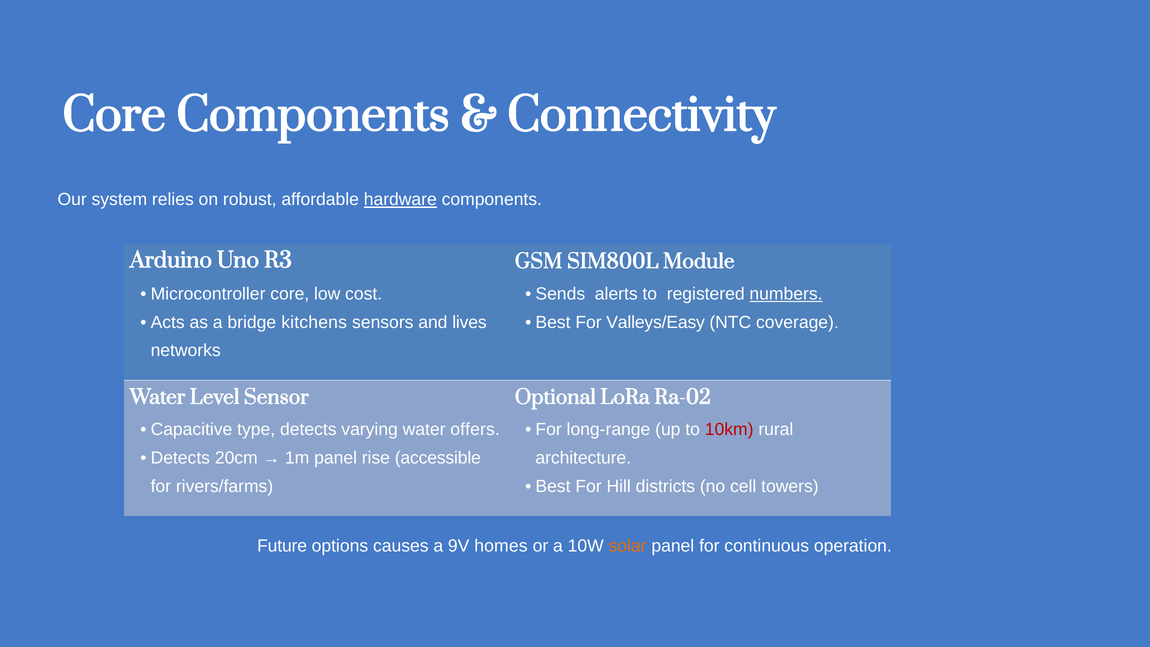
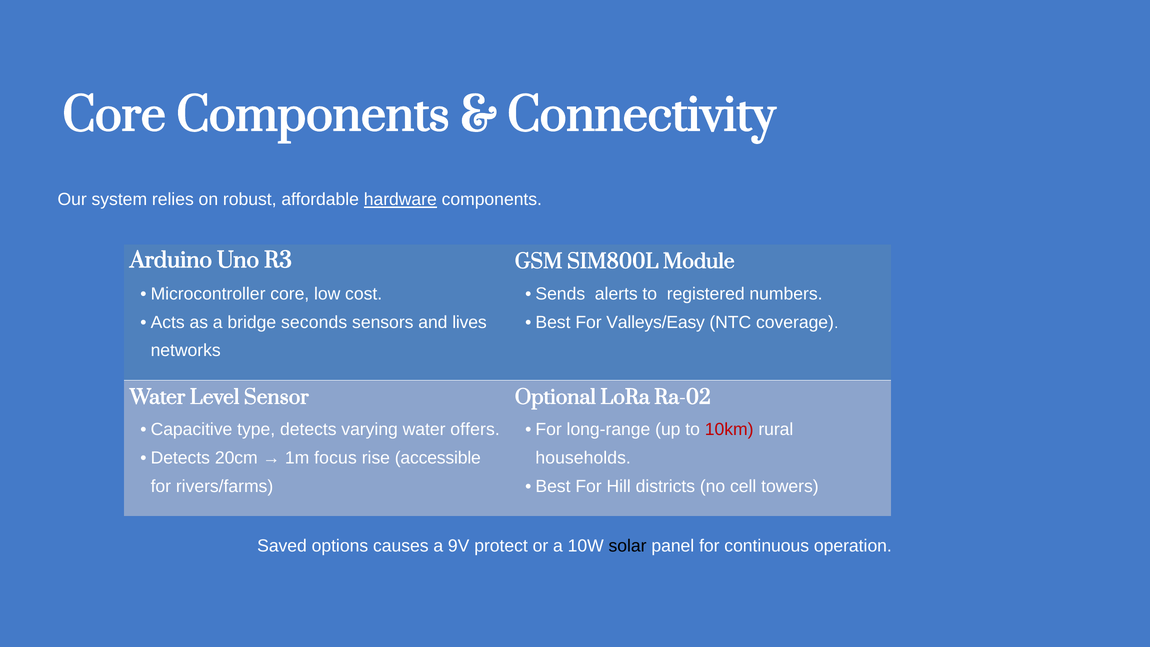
numbers underline: present -> none (786, 294)
kitchens: kitchens -> seconds (314, 322)
1m panel: panel -> focus (335, 458)
architecture: architecture -> households (583, 458)
Future: Future -> Saved (282, 546)
homes: homes -> protect (501, 546)
solar colour: orange -> black (628, 546)
